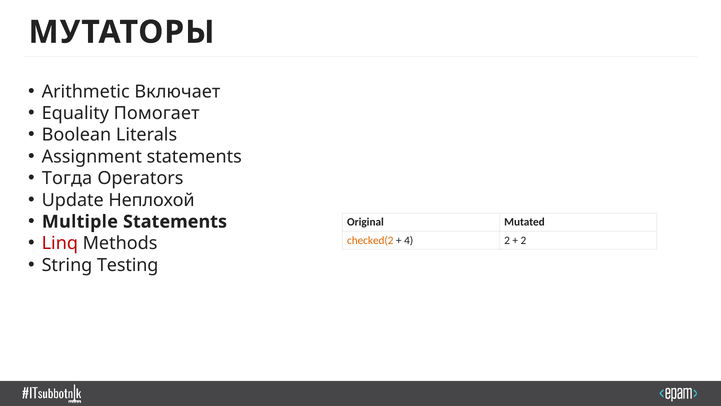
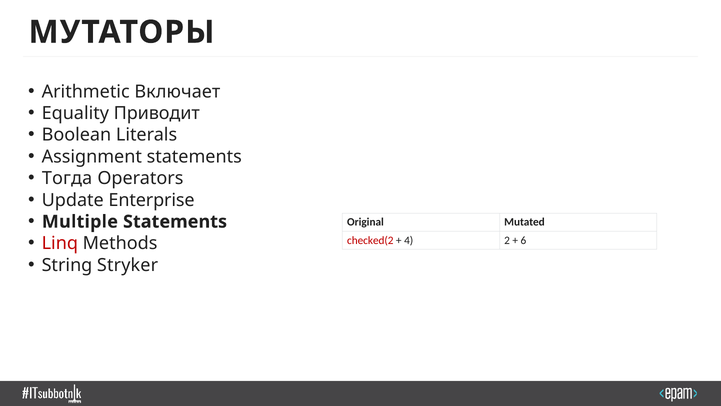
Помогает: Помогает -> Приводит (157, 113)
Неплохой: Неплохой -> Enterprise (152, 200)
checked(2 colour: orange -> red (370, 240)
2: 2 -> 6 (523, 240)
Testing: Testing -> Stryker (128, 265)
